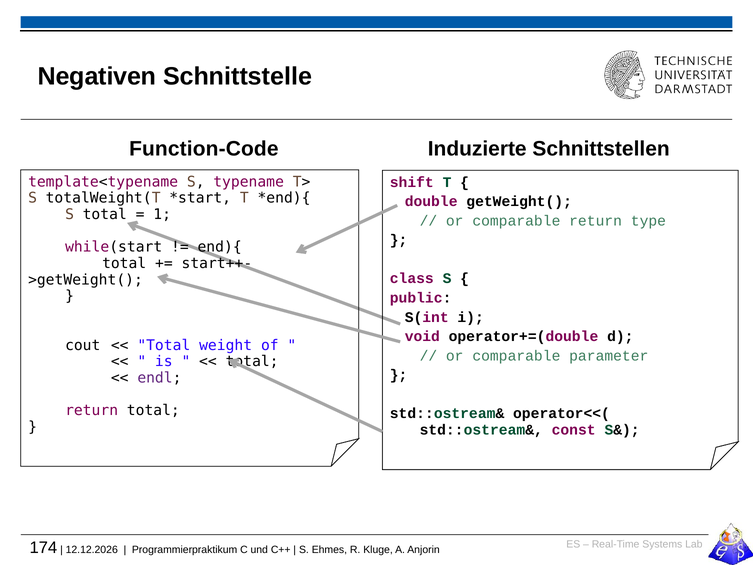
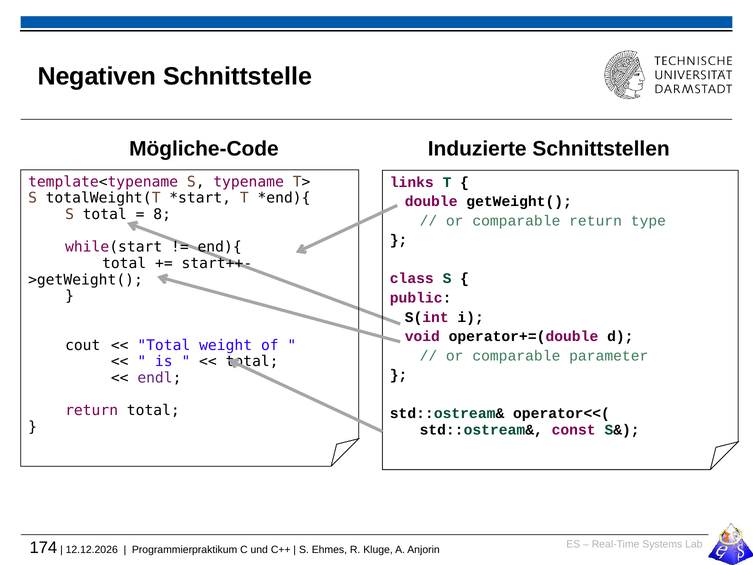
Function-Code: Function-Code -> Mögliche-Code (204, 149)
shift: shift -> links (412, 182)
1: 1 -> 8 (162, 214)
